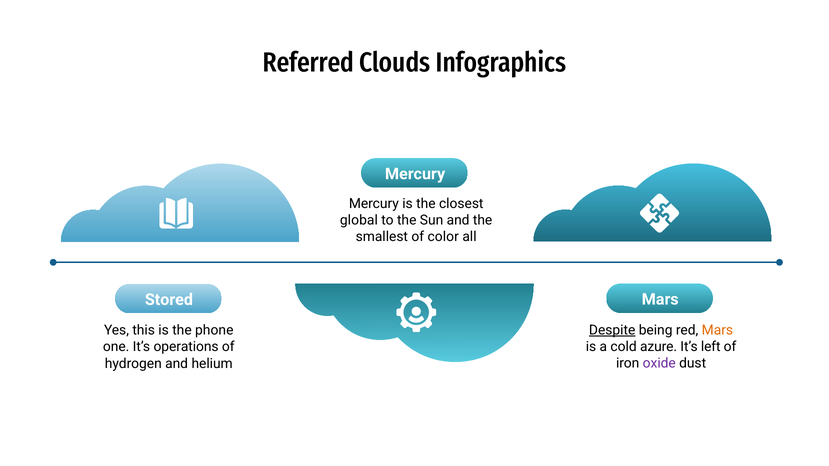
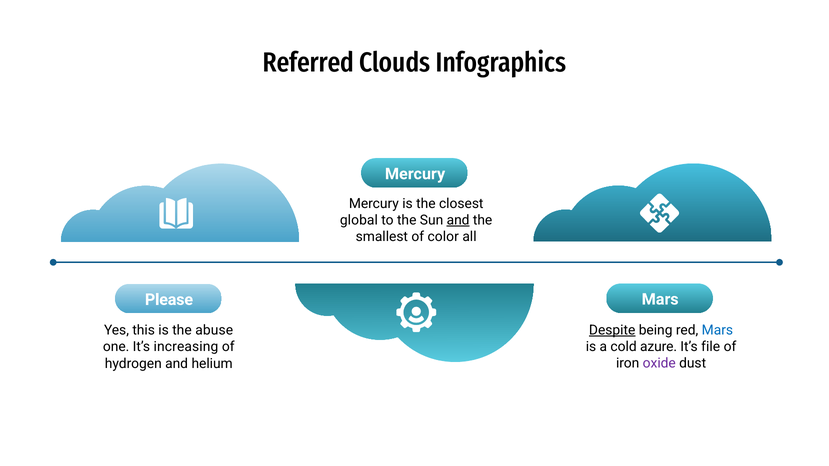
and underline: none -> present (458, 220)
Stored: Stored -> Please (169, 300)
Mars colour: orange -> blue (717, 330)
phone: phone -> abuse (214, 331)
left: left -> file (711, 347)
operations: operations -> increasing (186, 347)
